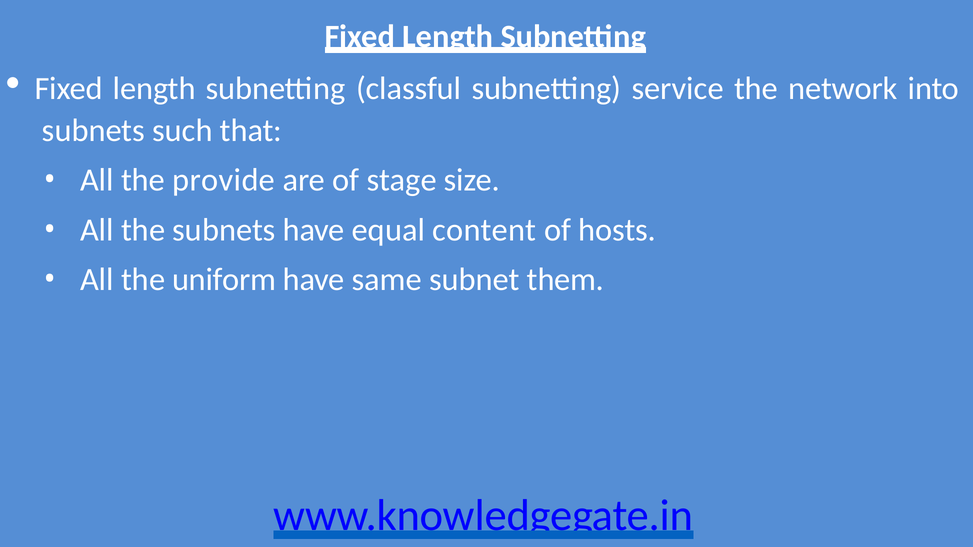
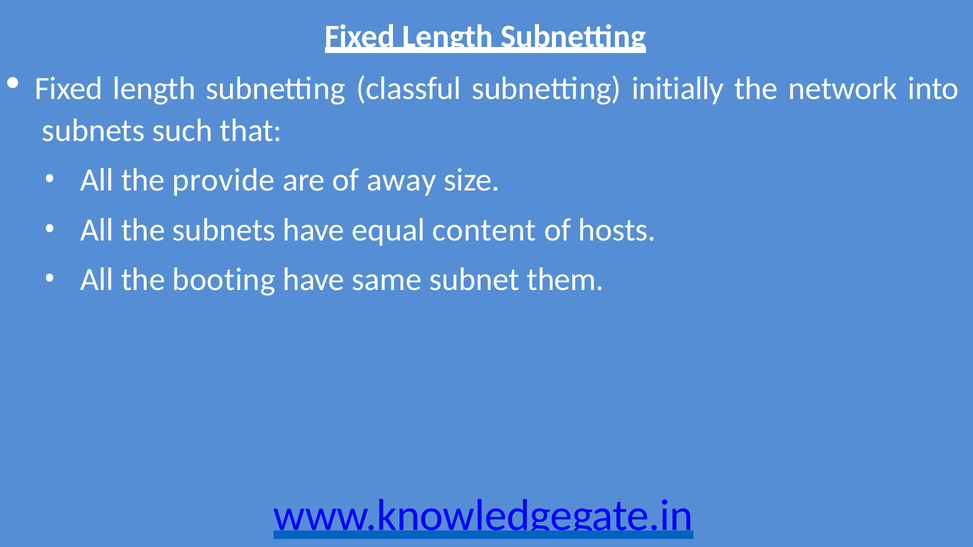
service: service -> initially (678, 89)
stage: stage -> away (401, 180)
uniform: uniform -> booting (224, 280)
